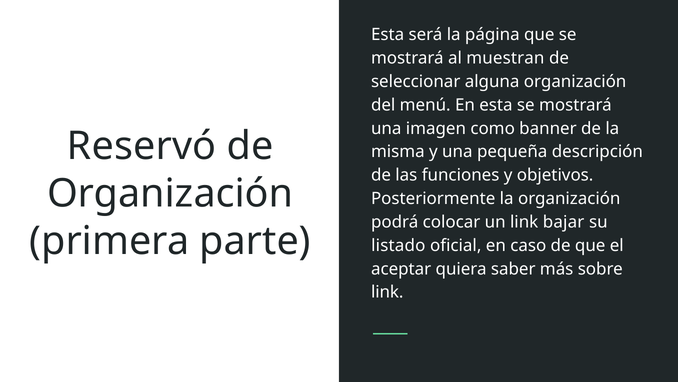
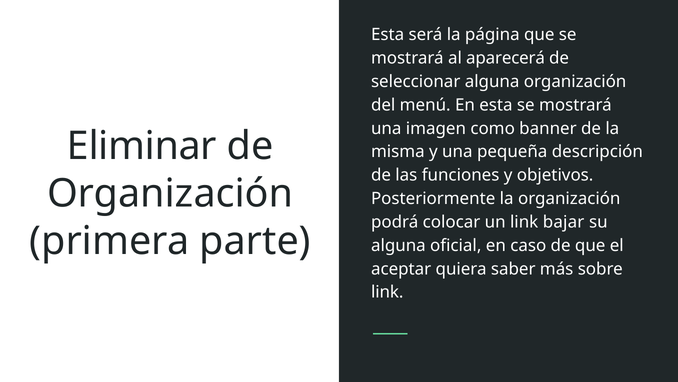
muestran: muestran -> aparecerá (506, 58)
Reservó: Reservó -> Eliminar (142, 146)
listado: listado -> alguna (398, 245)
